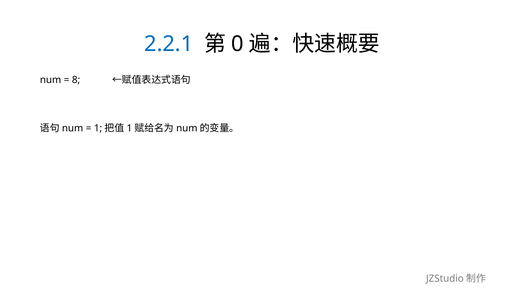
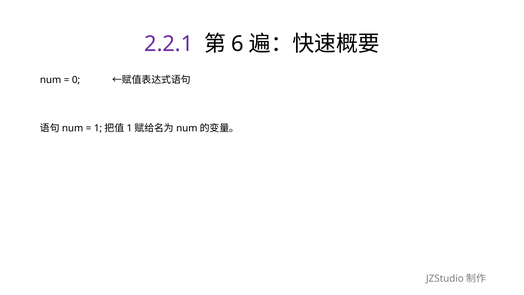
2.2.1 colour: blue -> purple (169, 44)
0: 0 -> 6 (237, 44)
8: 8 -> 0 (76, 80)
